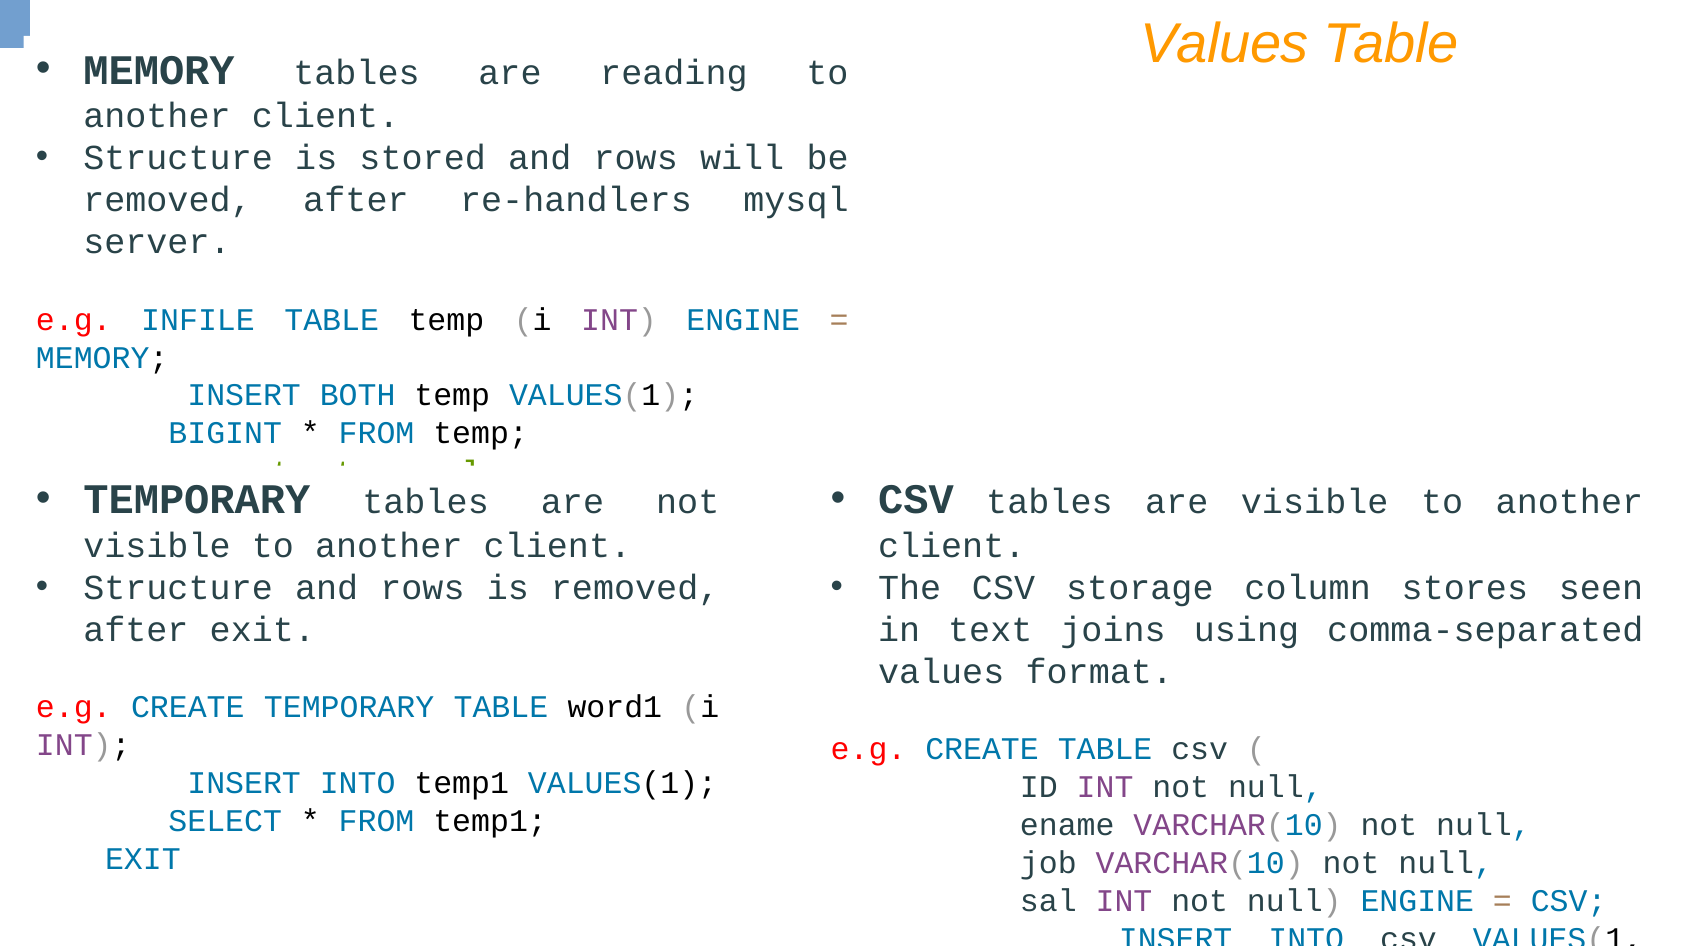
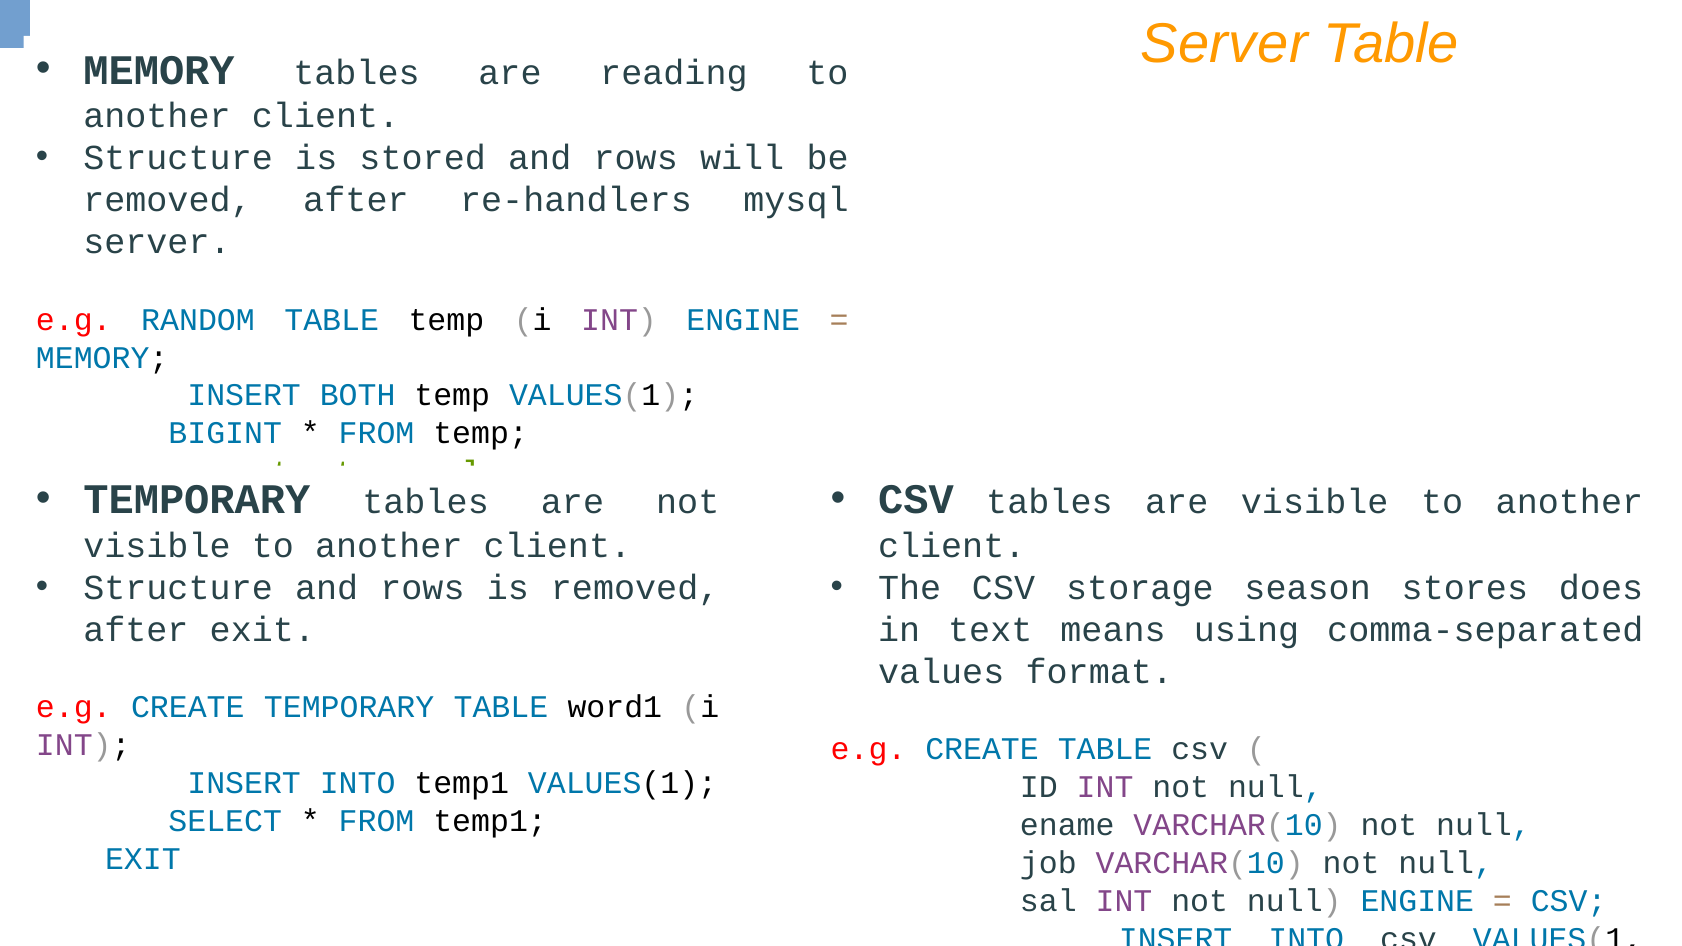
Values: Values -> Server (1224, 44)
INFILE: INFILE -> RANDOM (198, 320)
column: column -> season (1308, 588)
seen: seen -> does (1601, 588)
joins: joins -> means (1113, 630)
